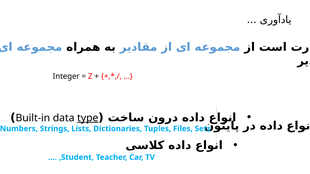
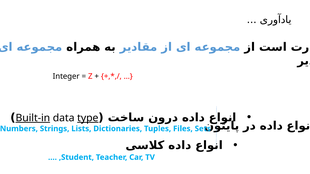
Built-in underline: none -> present (33, 118)
